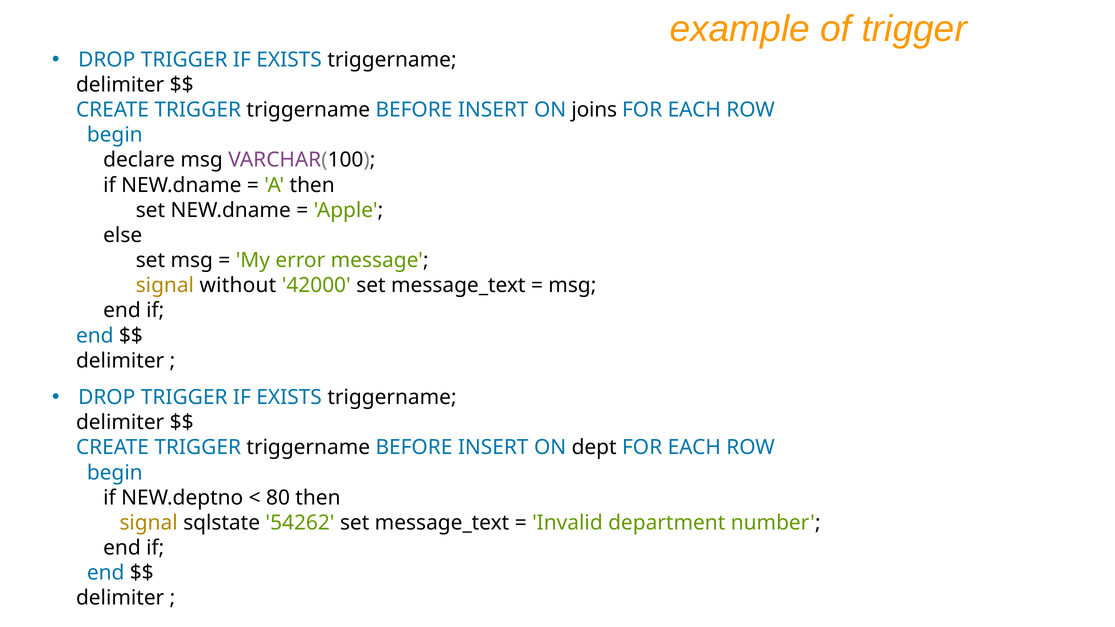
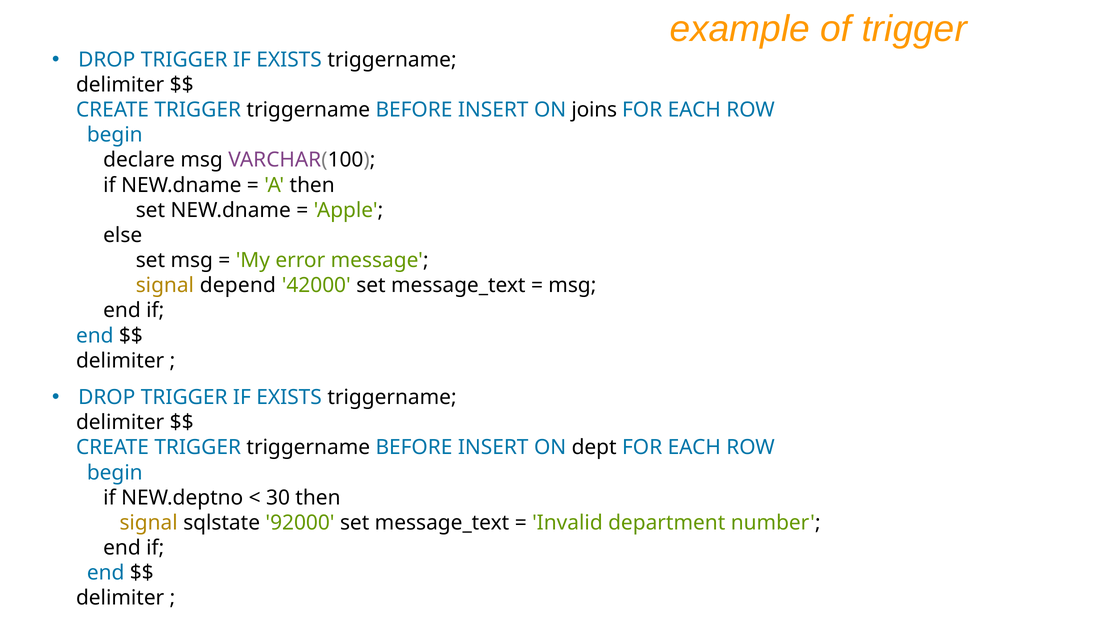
without: without -> depend (238, 286)
80: 80 -> 30 (278, 498)
54262: 54262 -> 92000 (300, 523)
